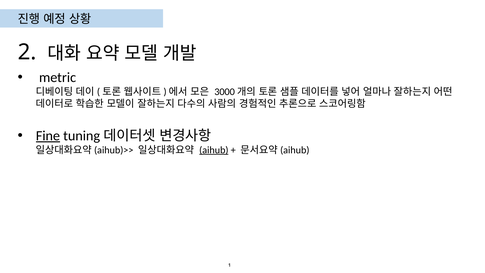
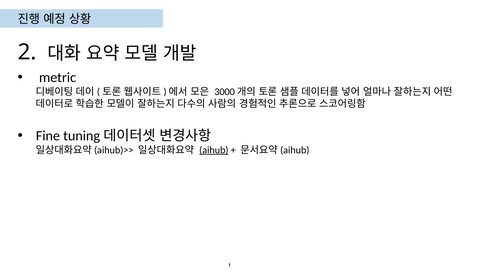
Fine underline: present -> none (48, 136)
